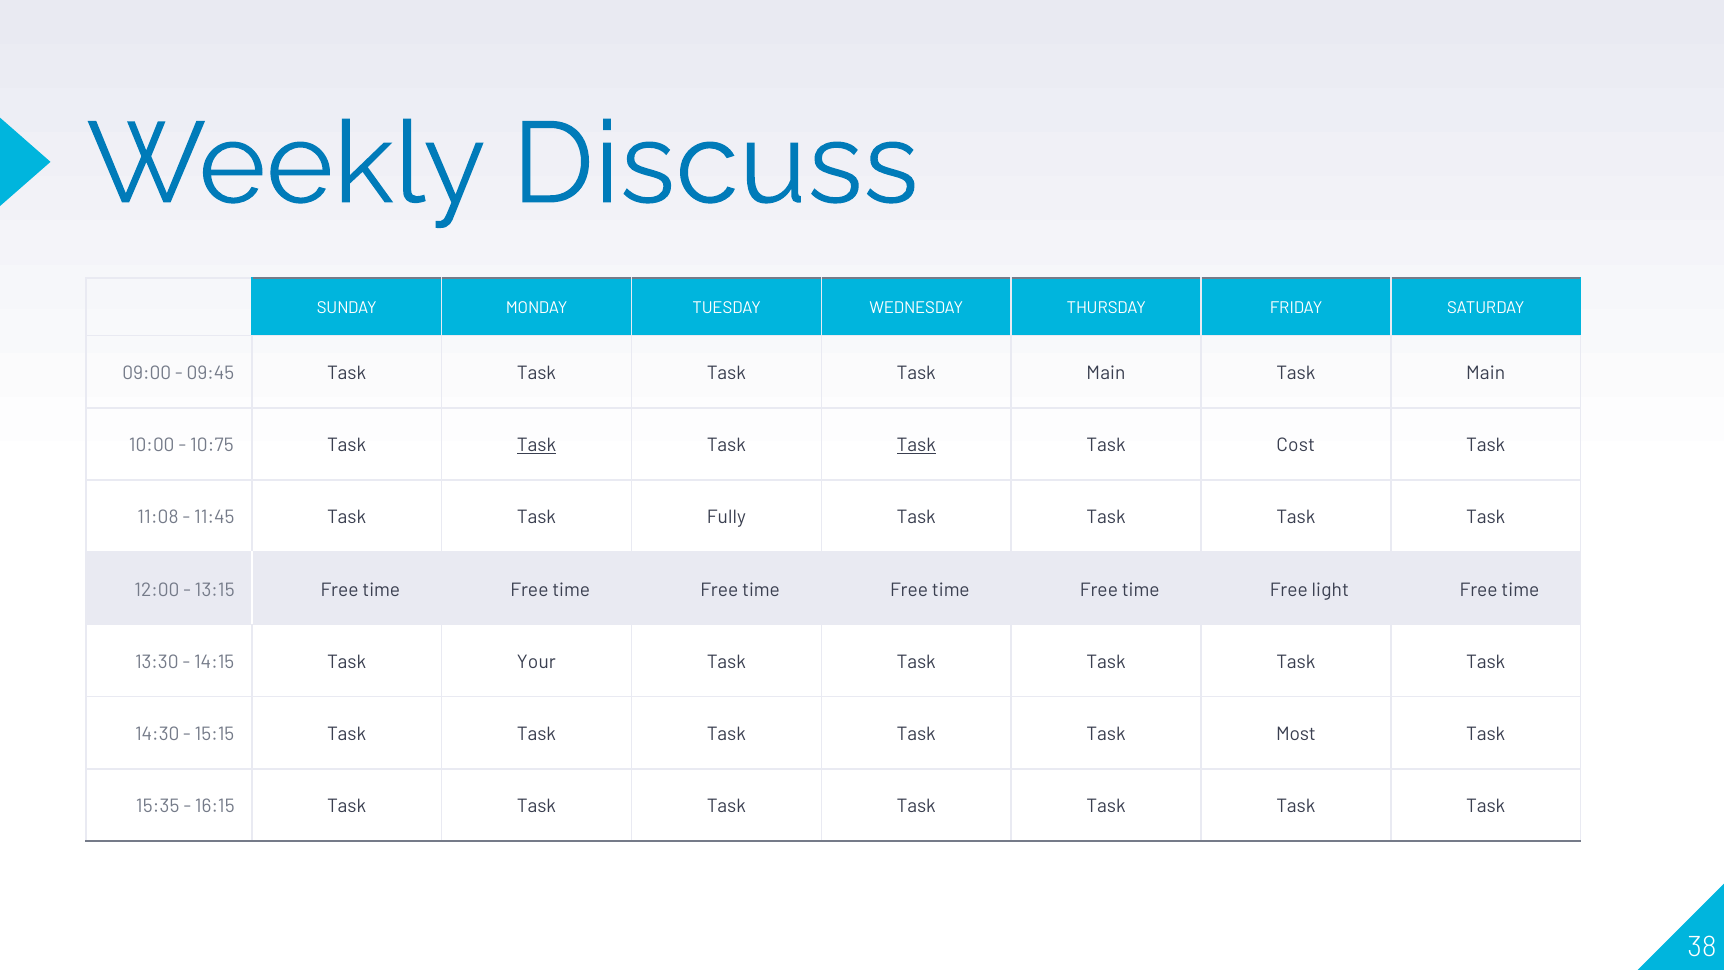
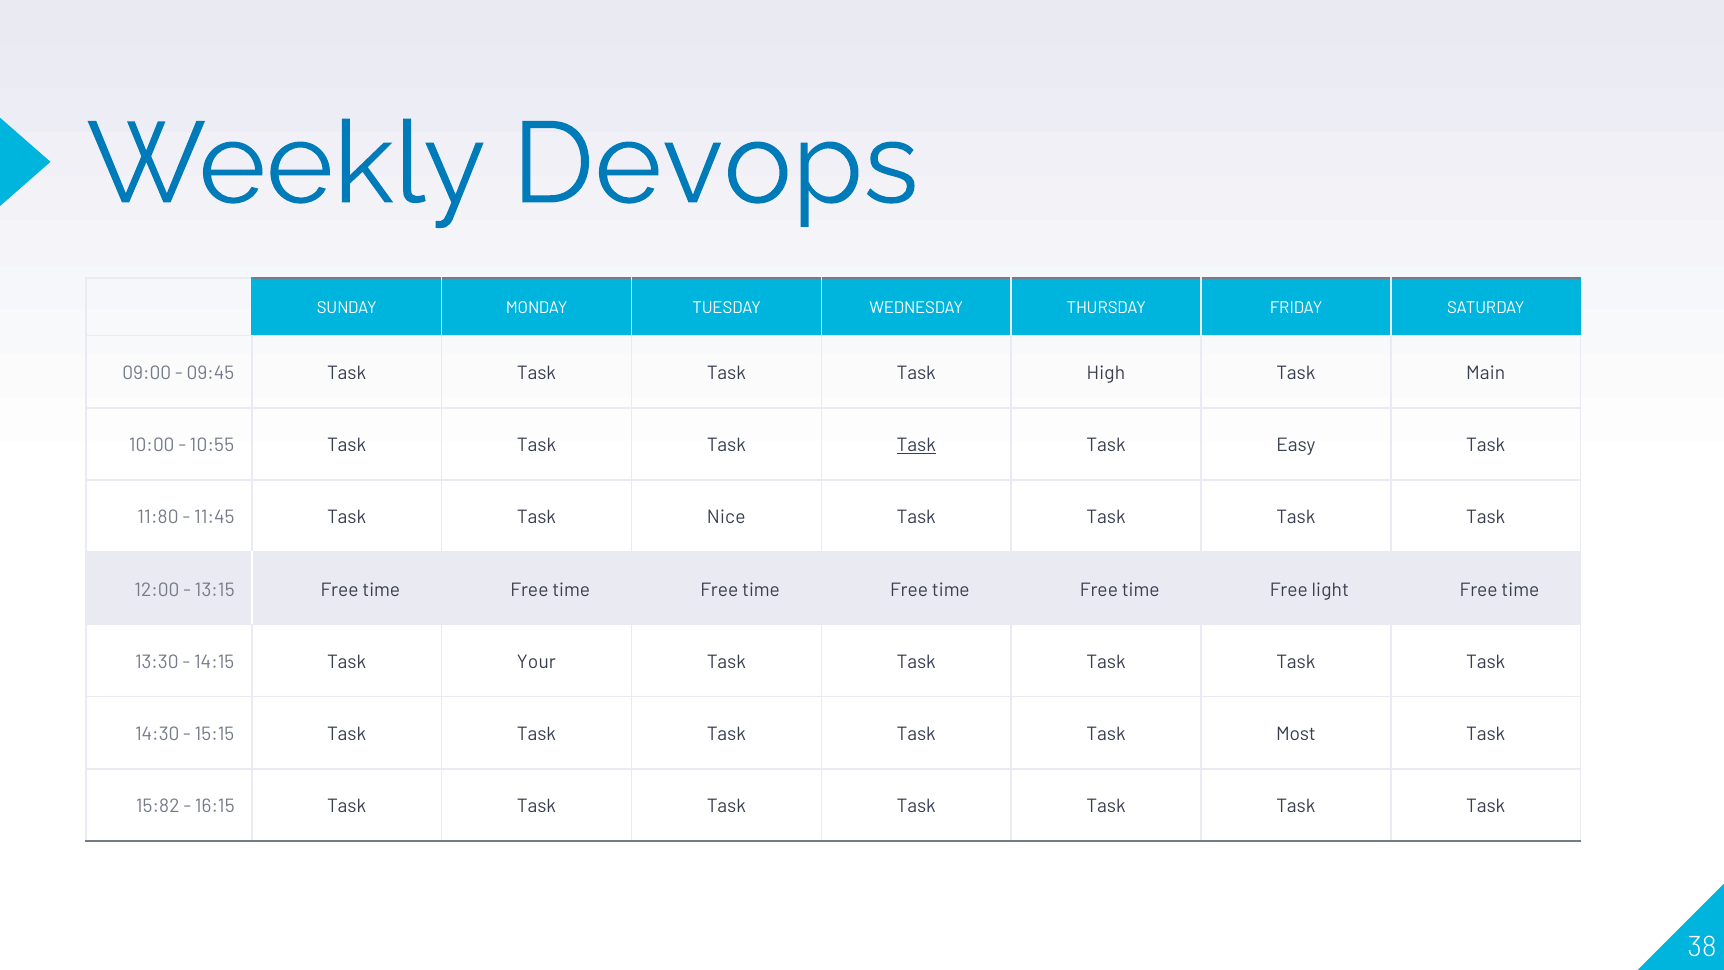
Discuss: Discuss -> Devops (715, 164)
Task Task Main: Main -> High (1106, 373)
10:75: 10:75 -> 10:55 (212, 445)
Task underline: present -> none (537, 445)
Cost: Cost -> Easy (1296, 445)
11:08: 11:08 -> 11:80 (158, 517)
Fully: Fully -> Nice (726, 517)
15:35: 15:35 -> 15:82 (158, 806)
